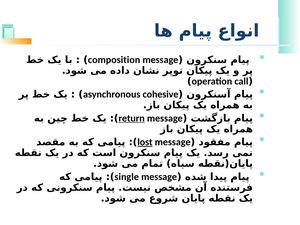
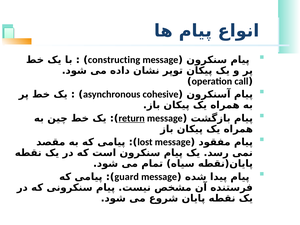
composition: composition -> constructing (114, 60)
lost underline: present -> none (145, 142)
single: single -> guard (127, 177)
